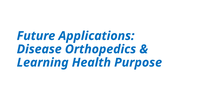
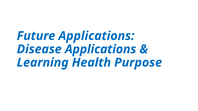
Disease Orthopedics: Orthopedics -> Applications (101, 49)
